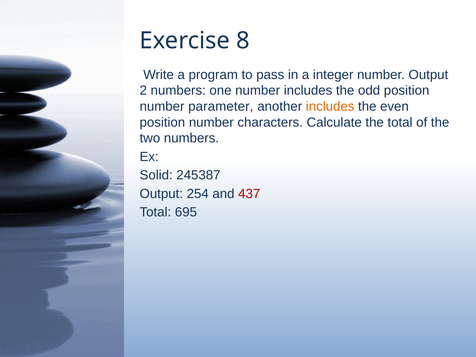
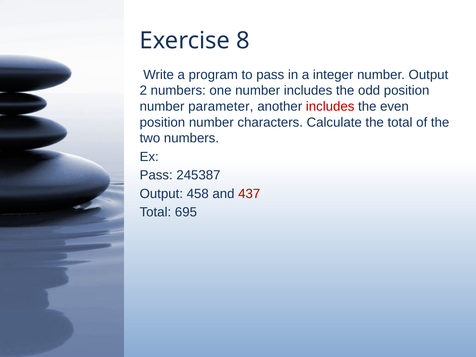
includes colour: orange -> red (330, 106)
Solid: Solid -> Pass (156, 175)
254: 254 -> 458 (198, 194)
